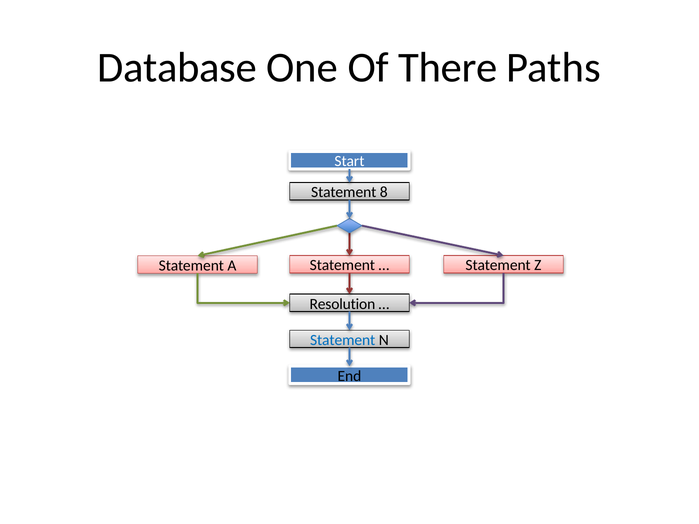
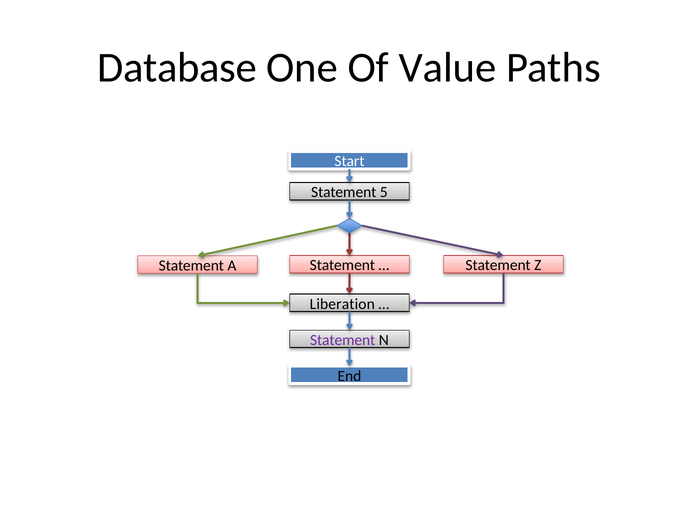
There: There -> Value (448, 68)
8: 8 -> 5 (384, 192)
Resolution: Resolution -> Liberation (342, 304)
Statement colour: blue -> purple (343, 340)
